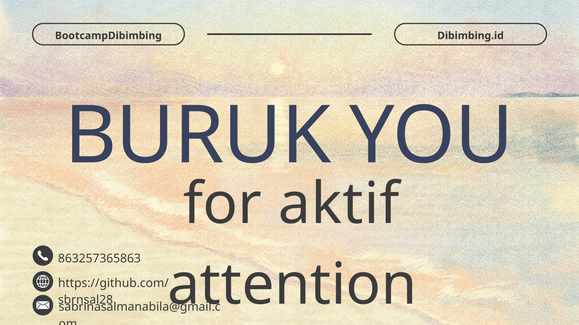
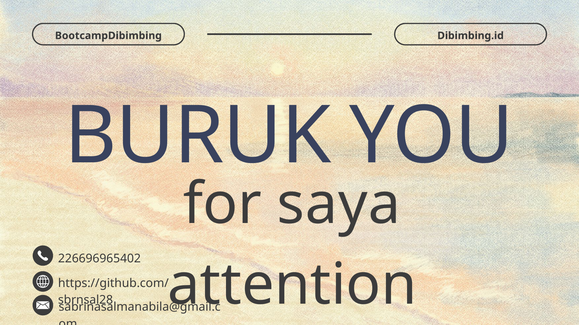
aktif: aktif -> saya (339, 204)
863257365863: 863257365863 -> 226696965402 (99, 259)
